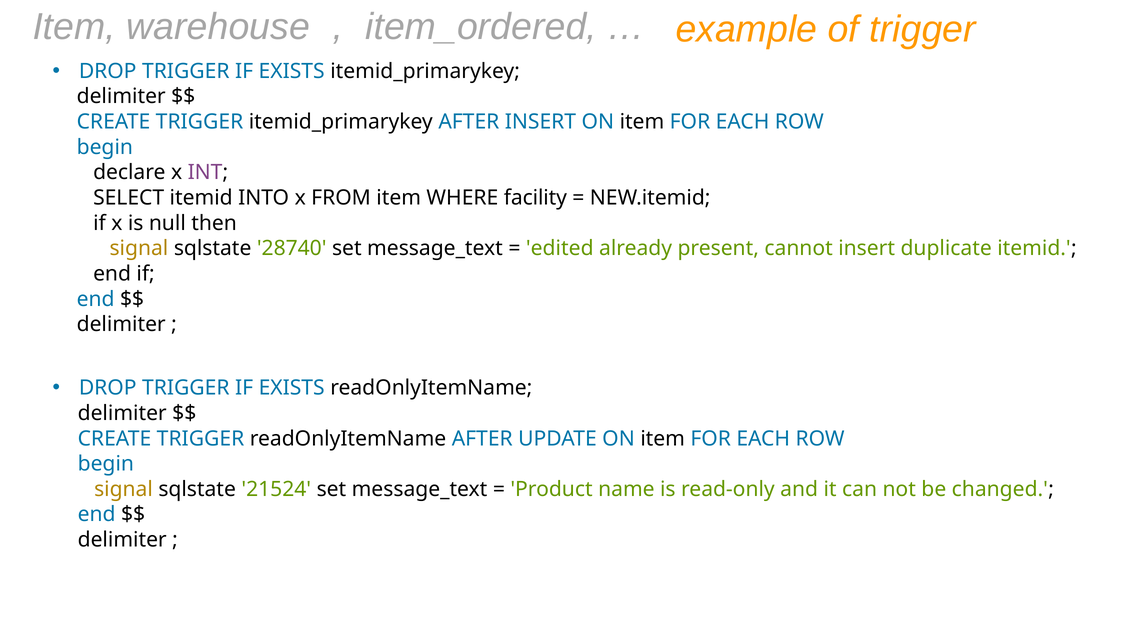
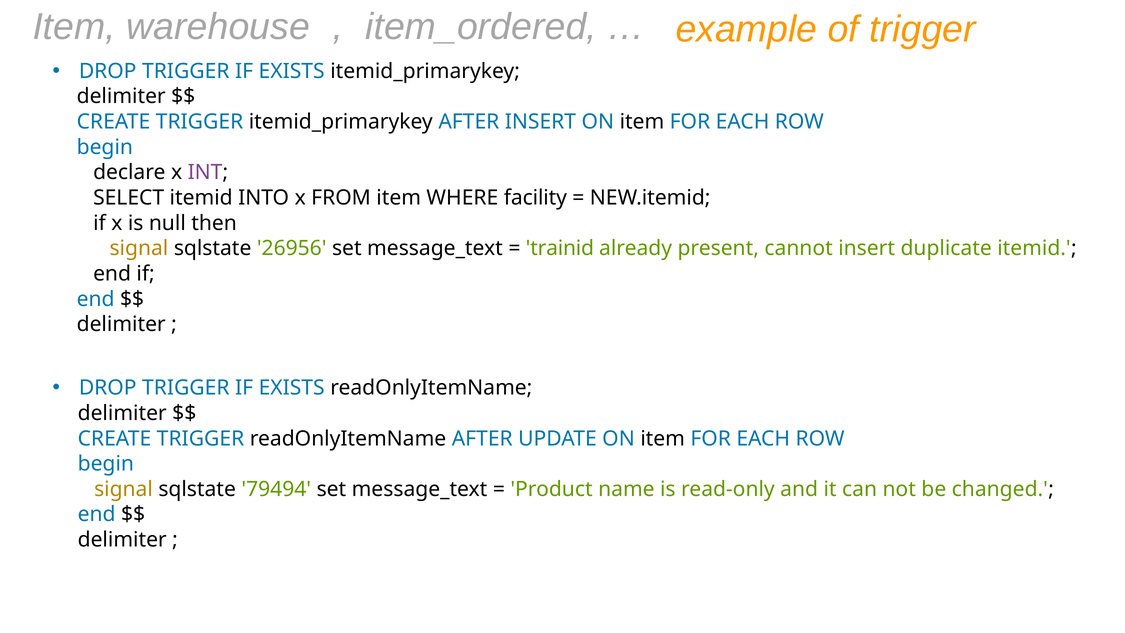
28740: 28740 -> 26956 (292, 248)
edited: edited -> trainid (560, 248)
21524: 21524 -> 79494 (276, 489)
